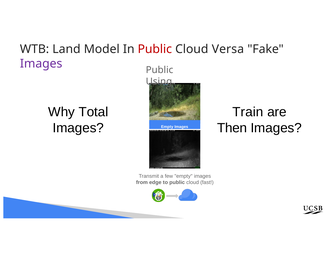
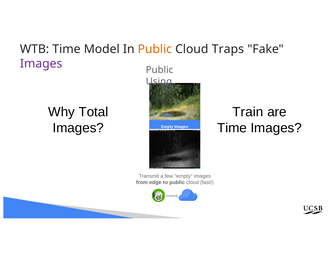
WTB Land: Land -> Time (66, 49)
Public colour: red -> orange (155, 49)
Versa: Versa -> Traps (228, 49)
Then: Then -> Time (232, 128)
